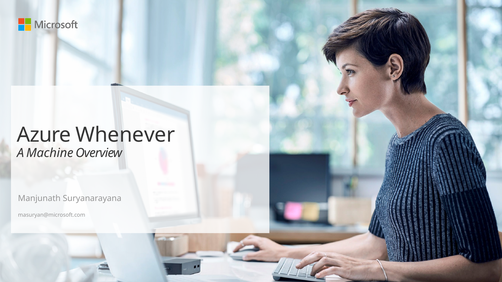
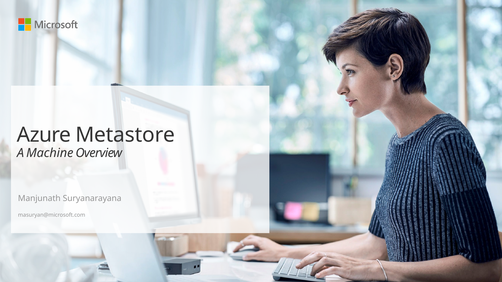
Whenever: Whenever -> Metastore (125, 135)
